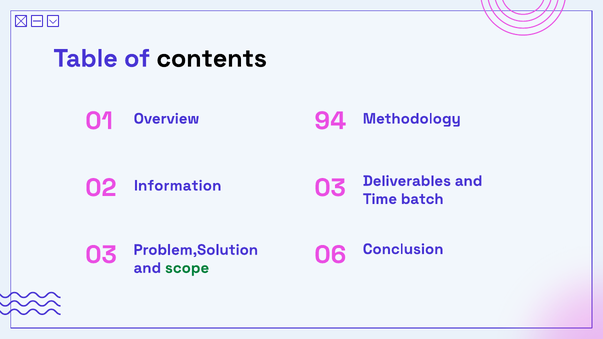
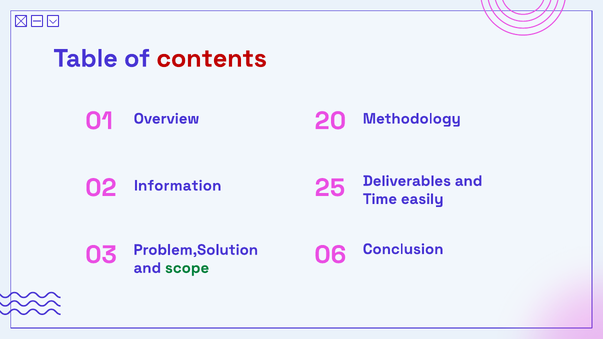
contents colour: black -> red (212, 58)
94: 94 -> 20 (330, 121)
02 03: 03 -> 25 (330, 188)
batch: batch -> easily (422, 199)
